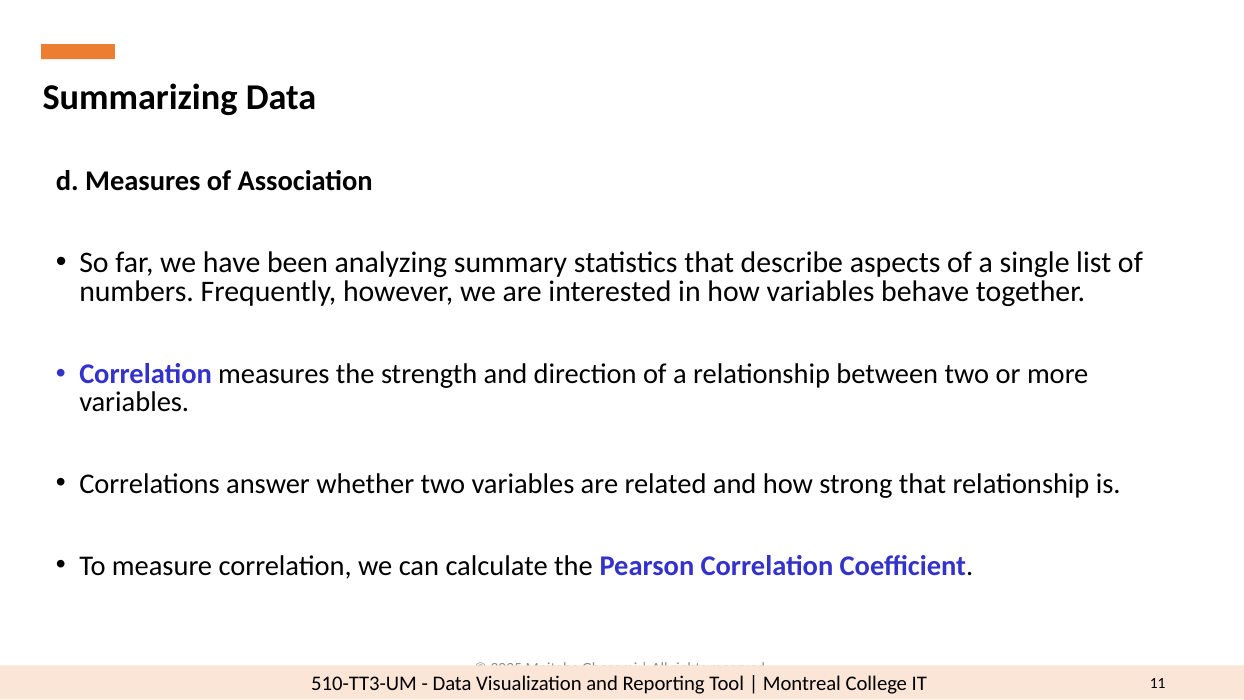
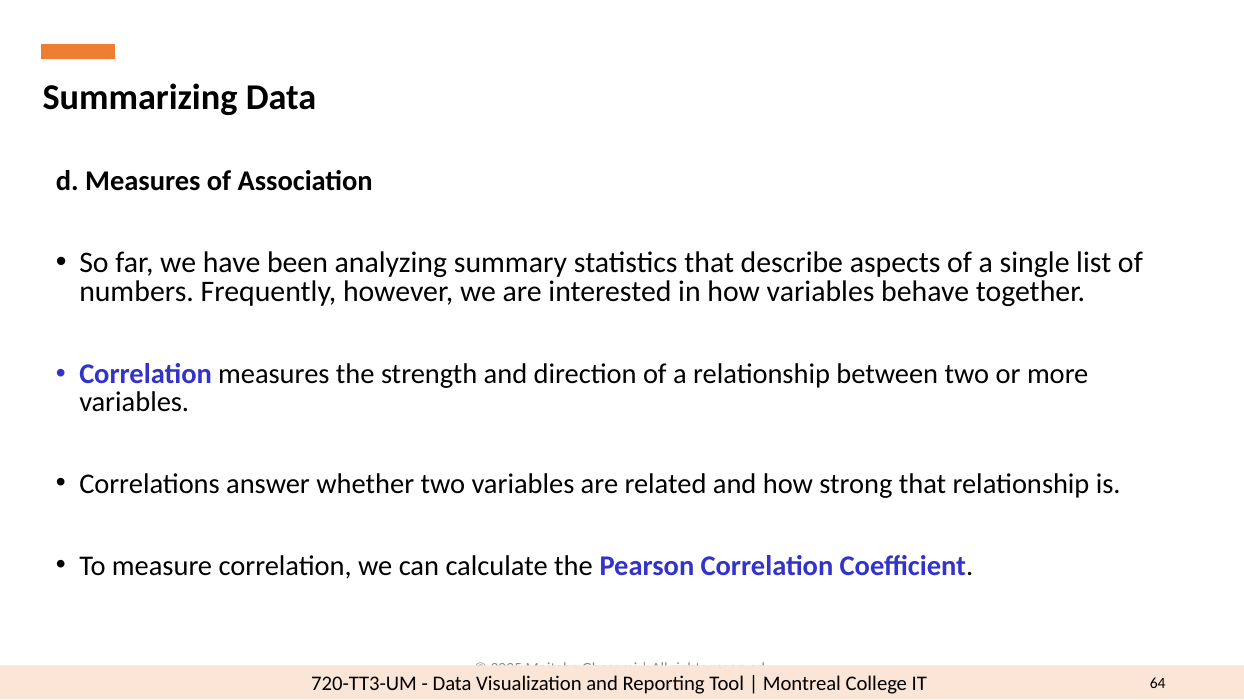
510-TT3-UM: 510-TT3-UM -> 720-TT3-UM (364, 684)
11: 11 -> 64 (1158, 683)
